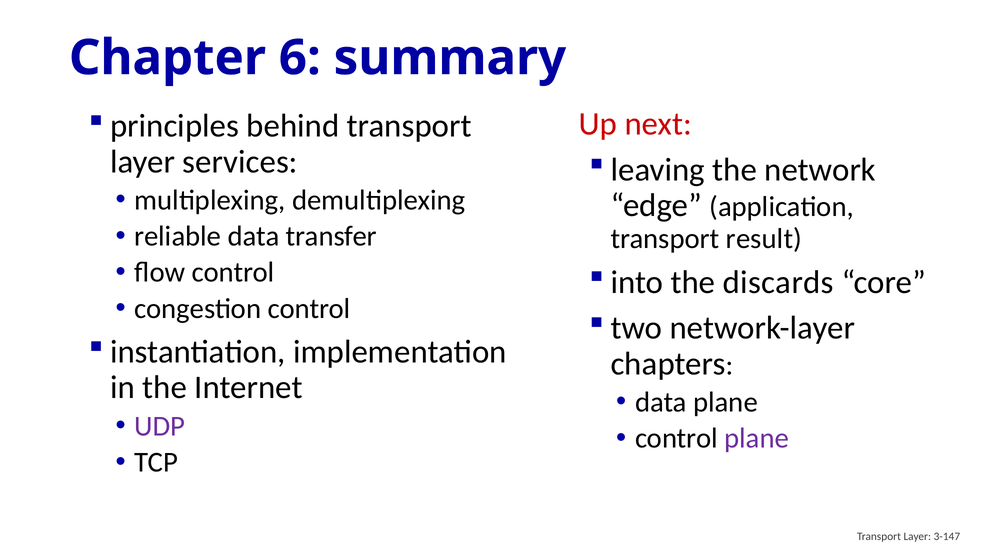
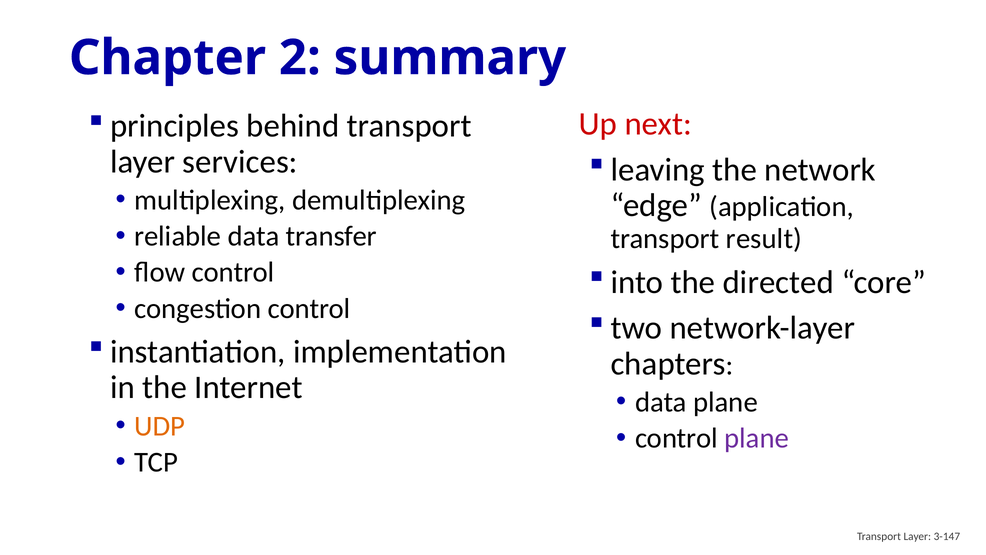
6: 6 -> 2 (300, 58)
discards: discards -> directed (778, 282)
UDP colour: purple -> orange (160, 426)
